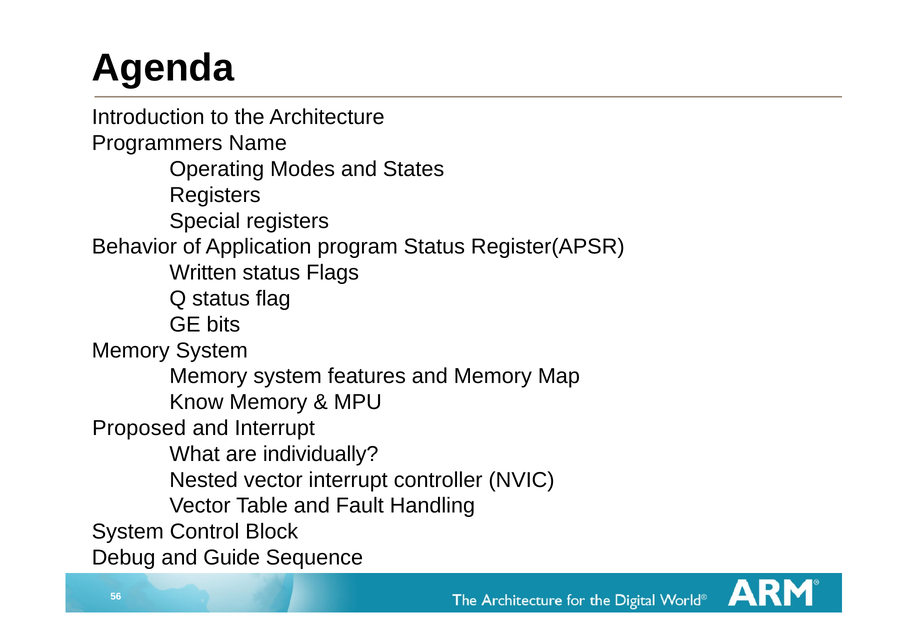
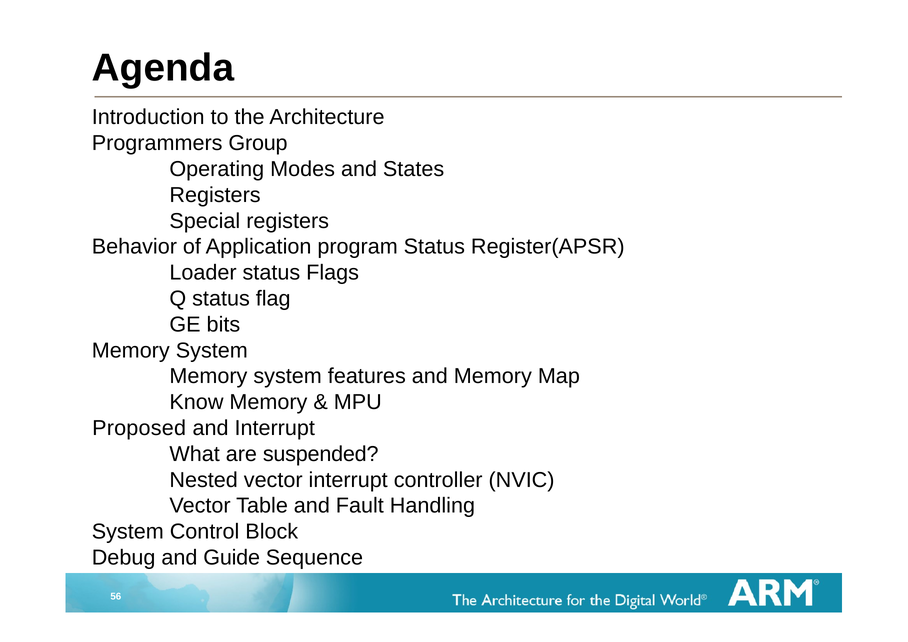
Name: Name -> Group (258, 143)
Written: Written -> Loader (203, 273)
individually: individually -> suspended (321, 454)
